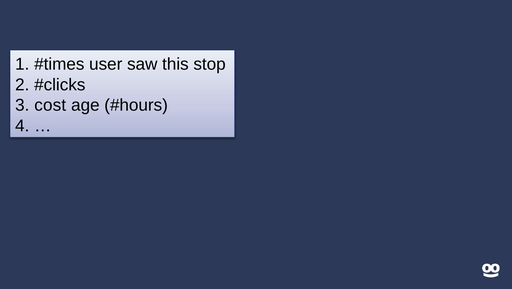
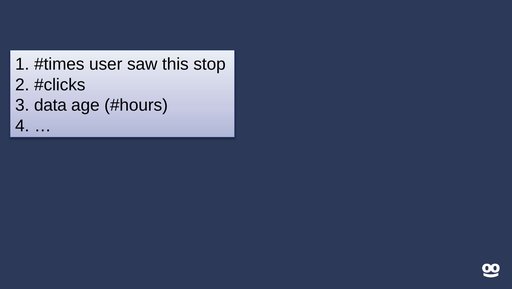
cost: cost -> data (50, 105)
